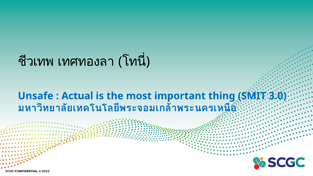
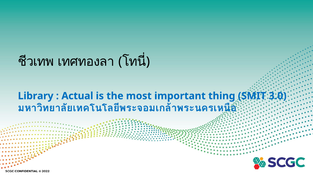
Unsafe: Unsafe -> Library (36, 96)
